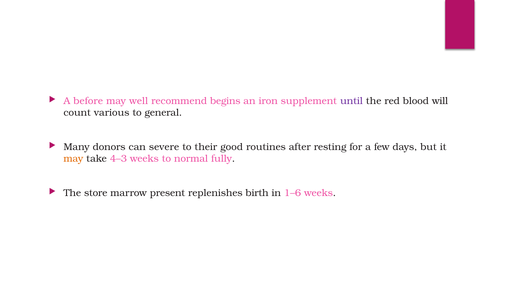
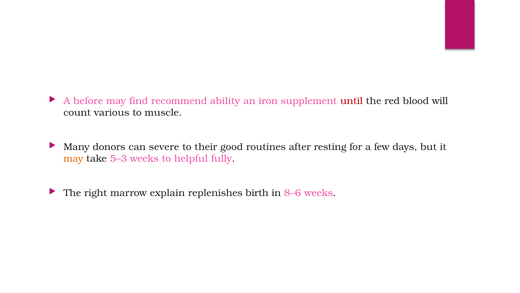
well: well -> find (139, 101)
begins: begins -> ability (225, 101)
until colour: purple -> red (352, 101)
general: general -> muscle (163, 113)
4–3: 4–3 -> 5–3 (118, 158)
normal: normal -> helpful (191, 158)
store: store -> right (96, 193)
present: present -> explain (167, 193)
1–6: 1–6 -> 8–6 (293, 193)
